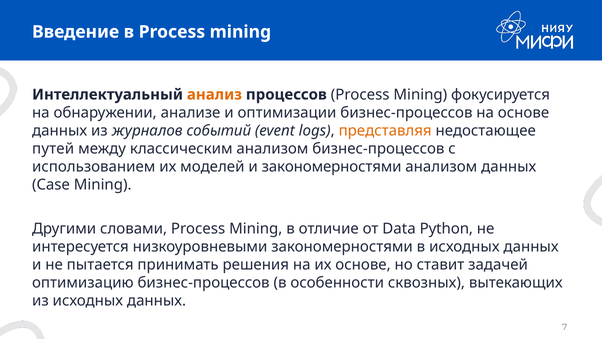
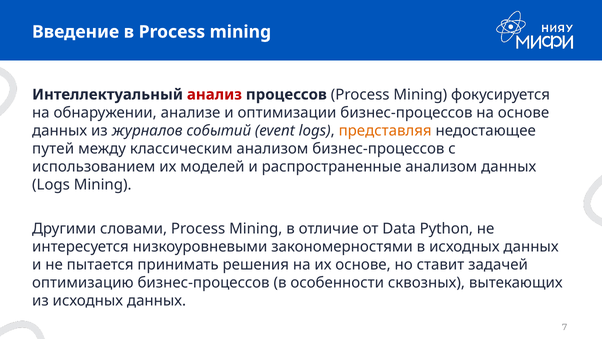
анализ colour: orange -> red (214, 94)
и закономерностями: закономерностями -> распространенные (332, 167)
Case: Case -> Logs (51, 185)
